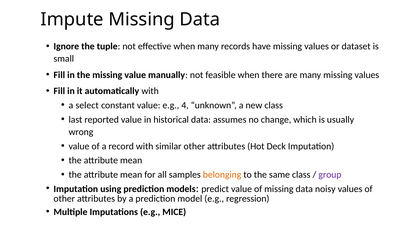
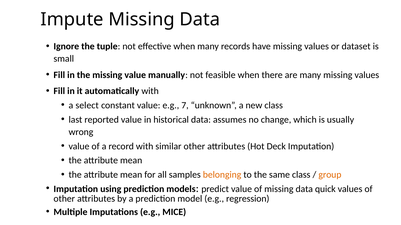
4: 4 -> 7 (185, 106)
group colour: purple -> orange (330, 175)
noisy: noisy -> quick (325, 190)
